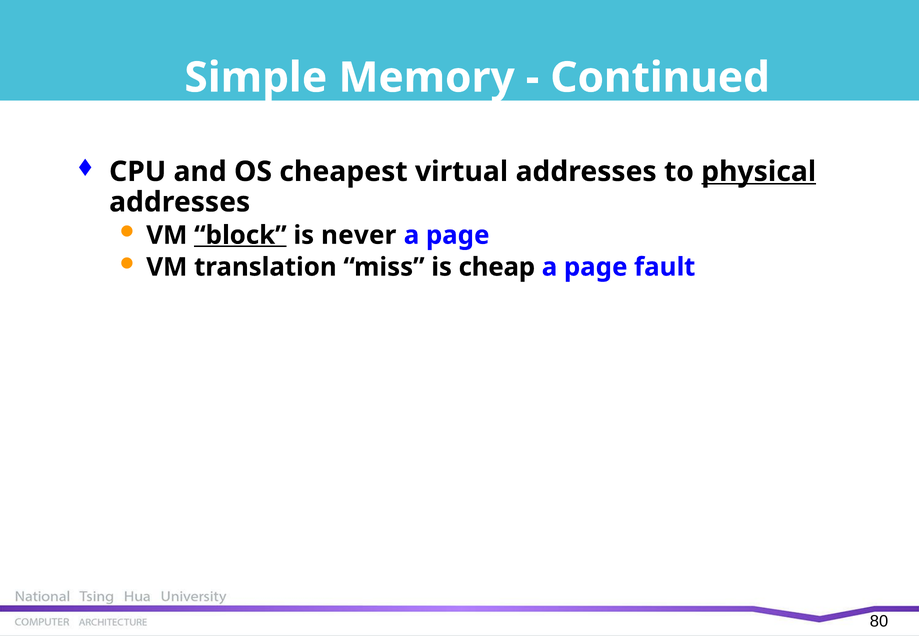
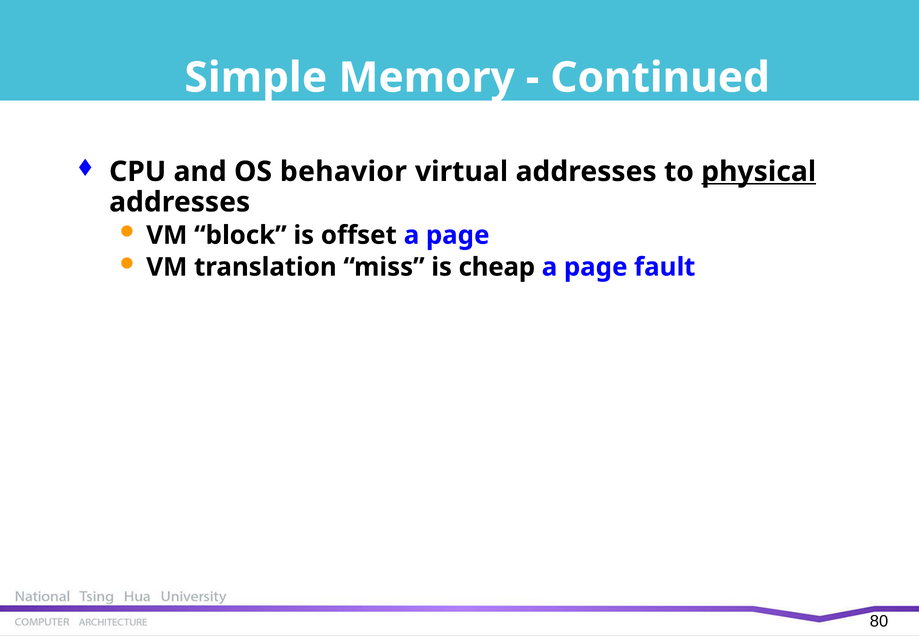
cheapest: cheapest -> behavior (343, 172)
block underline: present -> none (240, 235)
never: never -> offset (359, 235)
